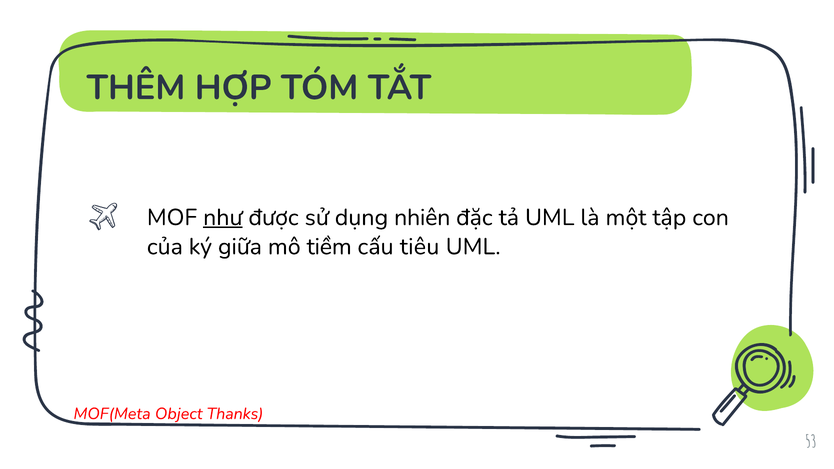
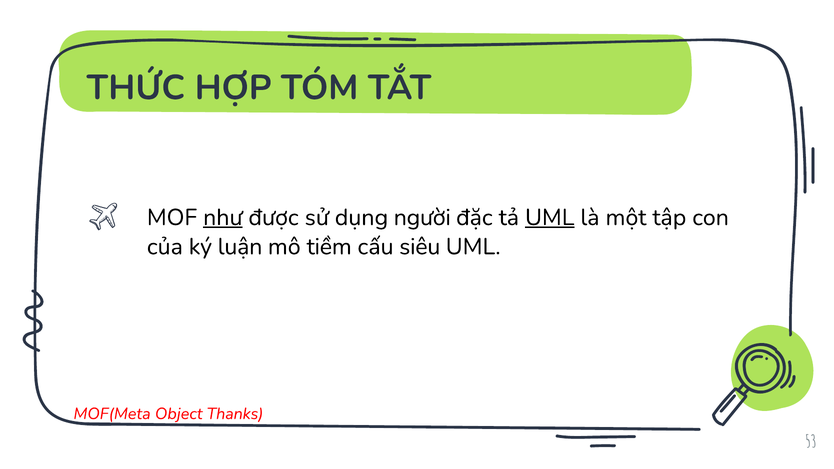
THÊM: THÊM -> THỨC (136, 88)
nhiên: nhiên -> người (422, 217)
UML underline: none -> present (550, 217)
giữa: giữa -> luận (240, 247)
tiêu: tiêu -> siêu (420, 247)
